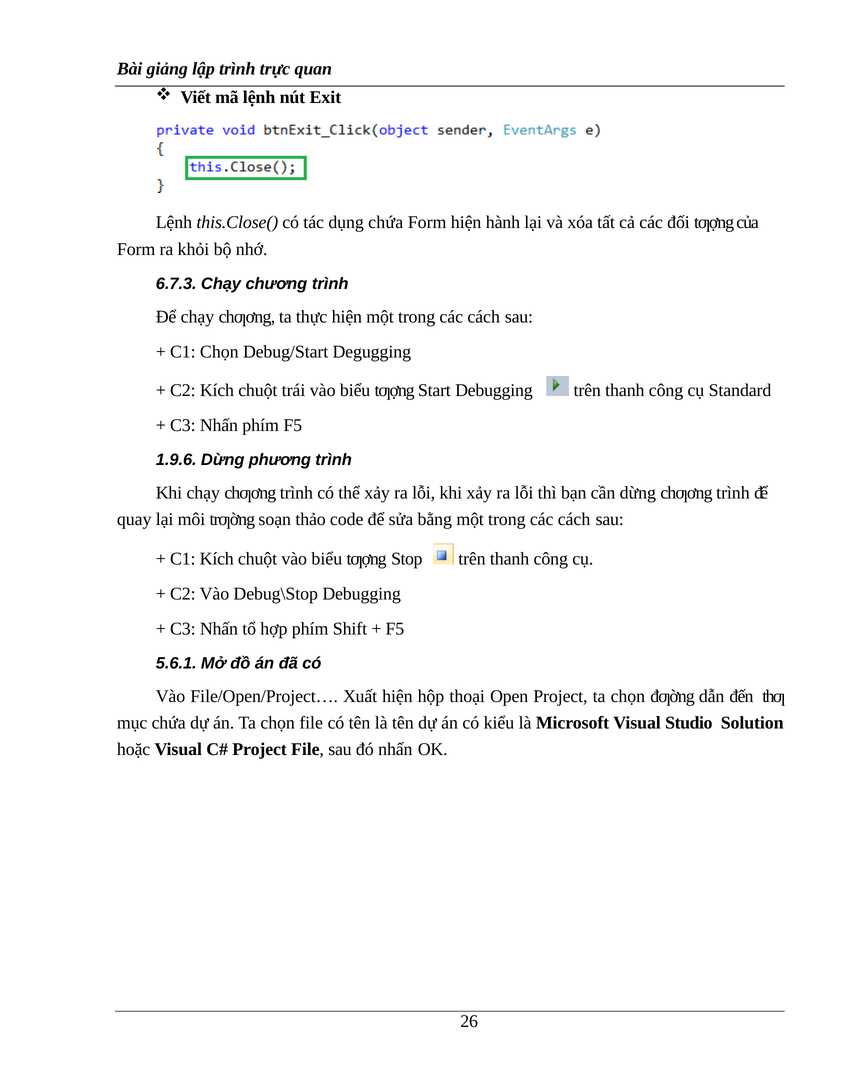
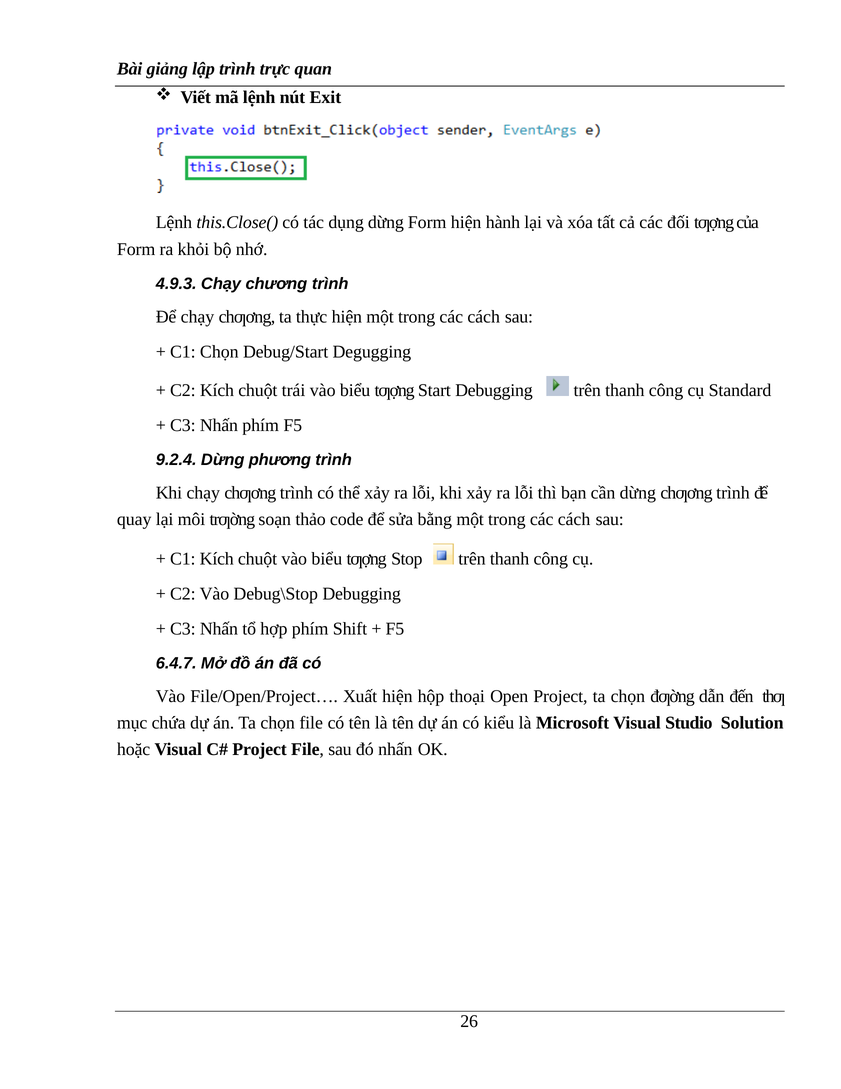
dụng chứa: chứa -> dừng (386, 222)
6.7.3: 6.7.3 -> 4.9.3 (176, 284)
1.9.6: 1.9.6 -> 9.2.4 (176, 459)
5.6.1: 5.6.1 -> 6.4.7 (176, 663)
